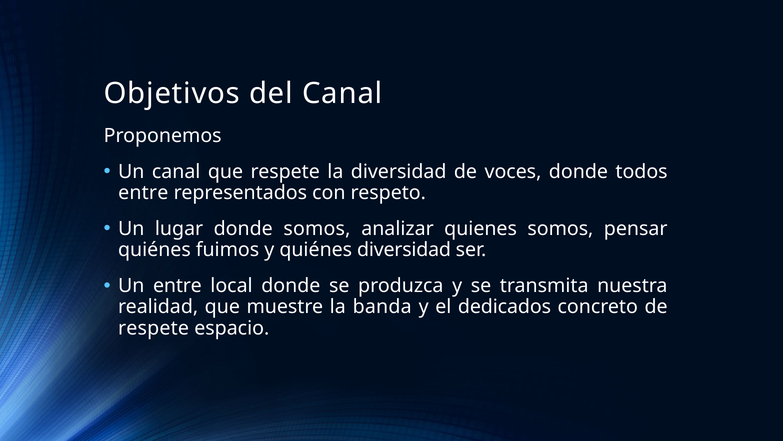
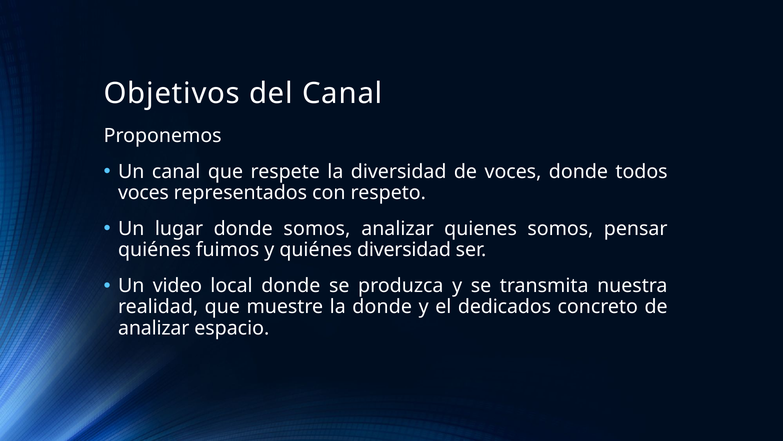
entre: entre -> voces (143, 193)
Un entre: entre -> video (177, 286)
la banda: banda -> donde (382, 307)
respete: respete -> analizar (154, 328)
